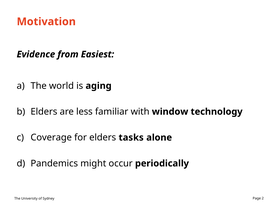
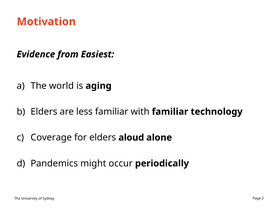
with window: window -> familiar (170, 112)
tasks: tasks -> aloud (131, 138)
